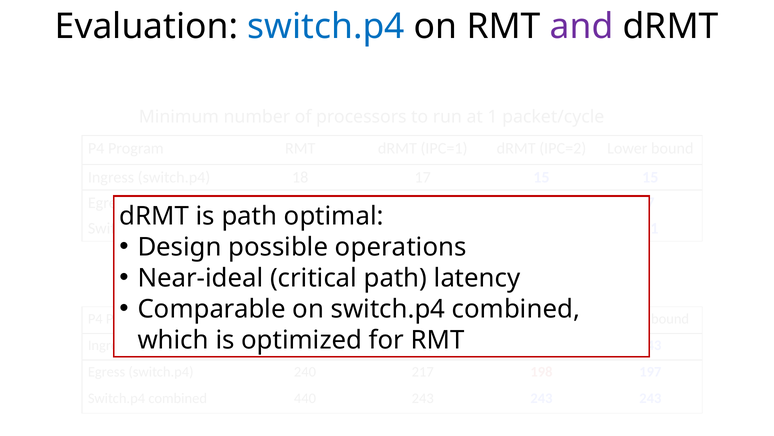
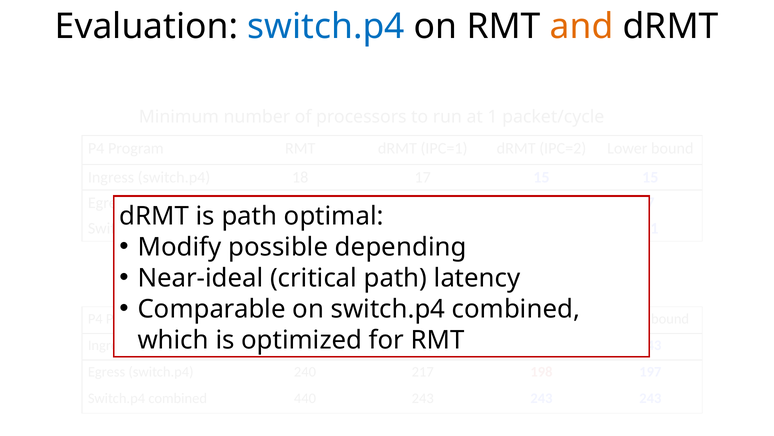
and colour: purple -> orange (582, 27)
Design: Design -> Modify (180, 247)
operations: operations -> depending (401, 247)
